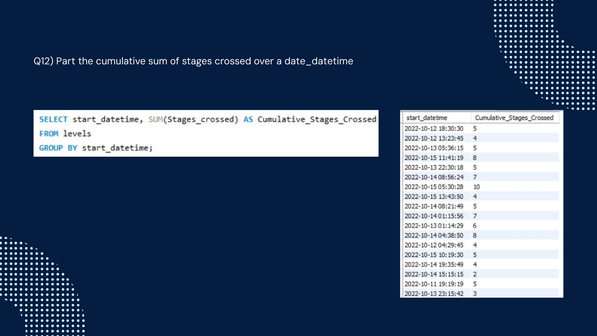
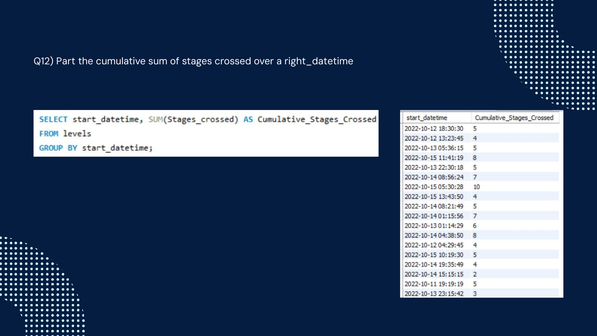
date_datetime: date_datetime -> right_datetime (319, 61)
